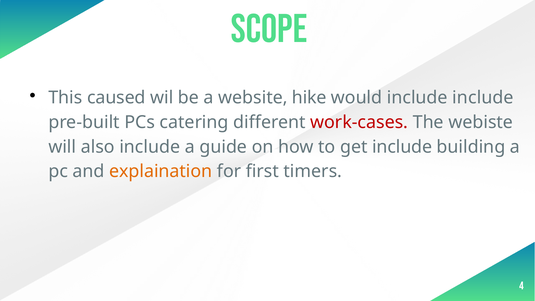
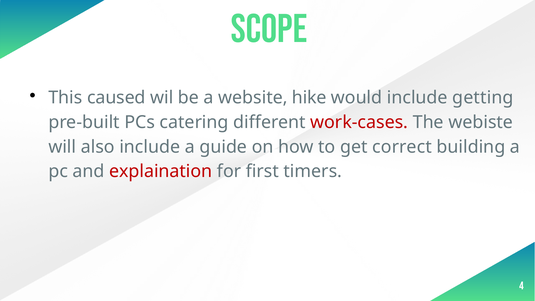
include include: include -> getting (483, 98)
get include: include -> correct (402, 147)
explaination colour: orange -> red (161, 171)
